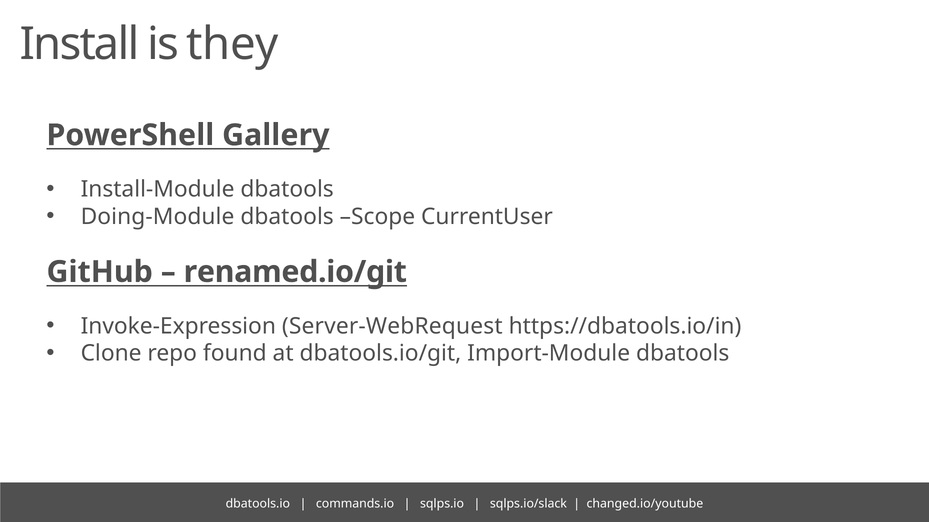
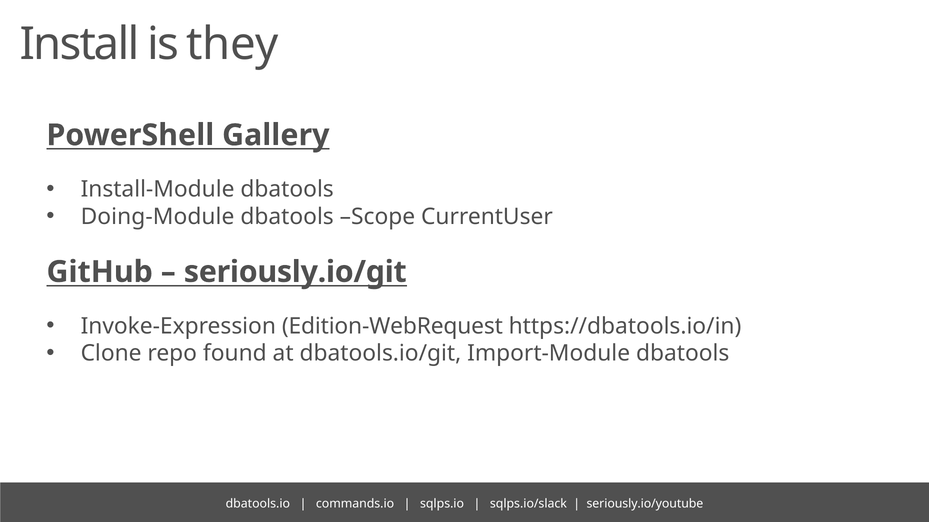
renamed.io/git: renamed.io/git -> seriously.io/git (295, 272)
Server-WebRequest: Server-WebRequest -> Edition-WebRequest (392, 326)
changed.io/youtube: changed.io/youtube -> seriously.io/youtube (645, 504)
